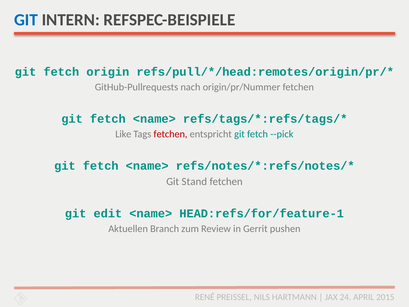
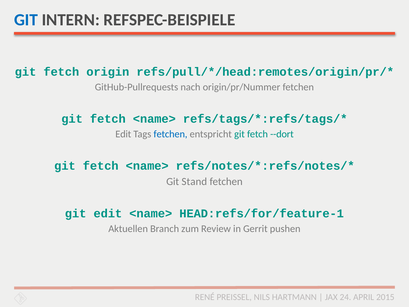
Like: Like -> Edit (123, 134)
fetchen colour: red -> blue (170, 134)
--pick: --pick -> --dort (282, 134)
